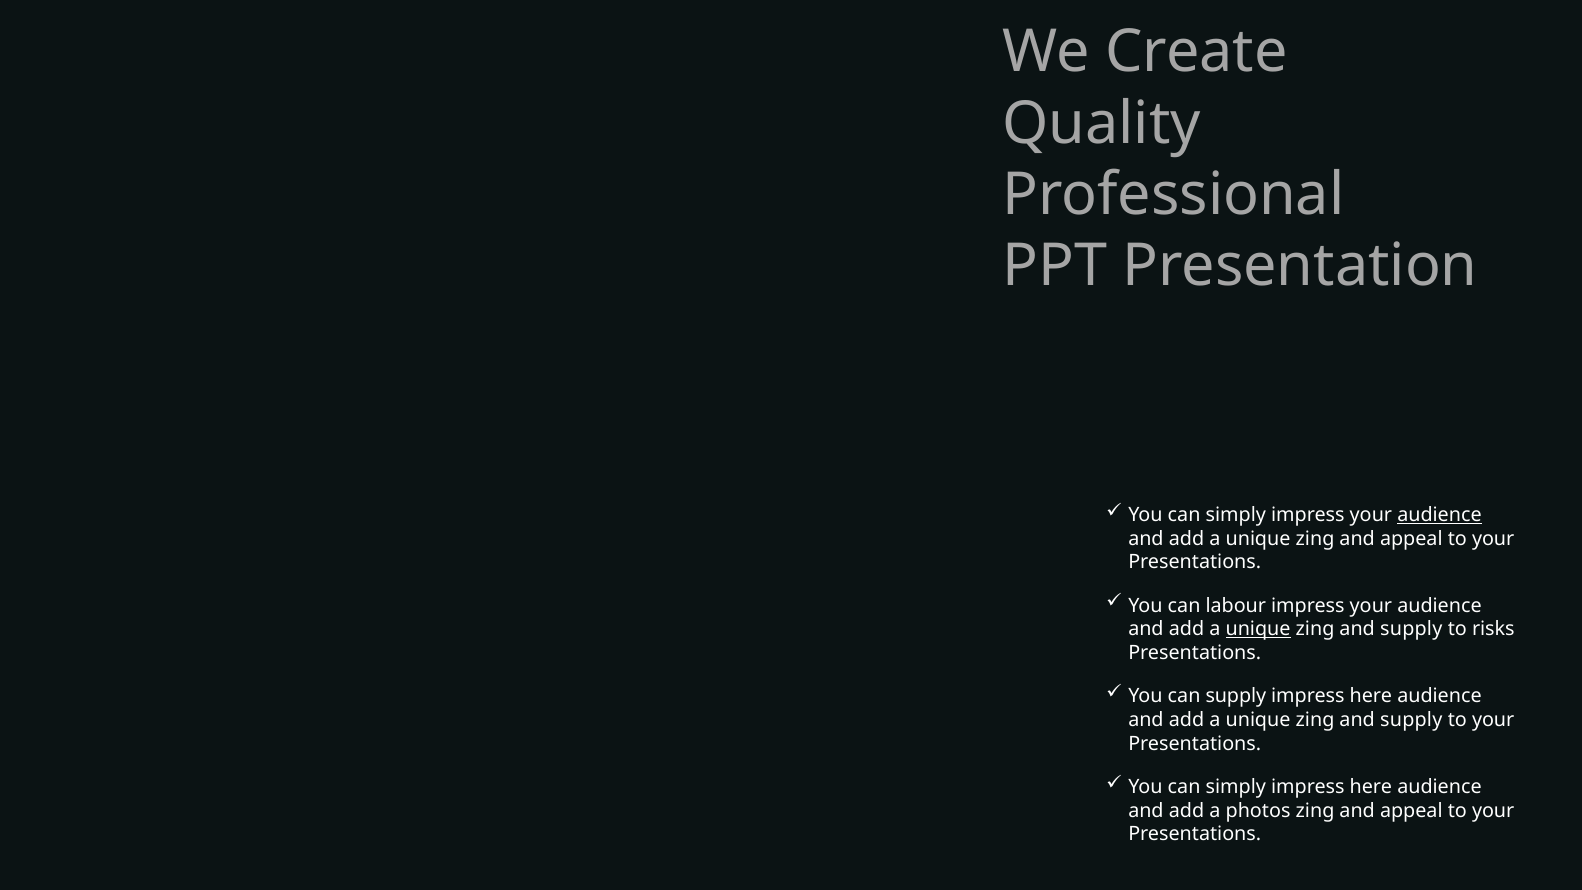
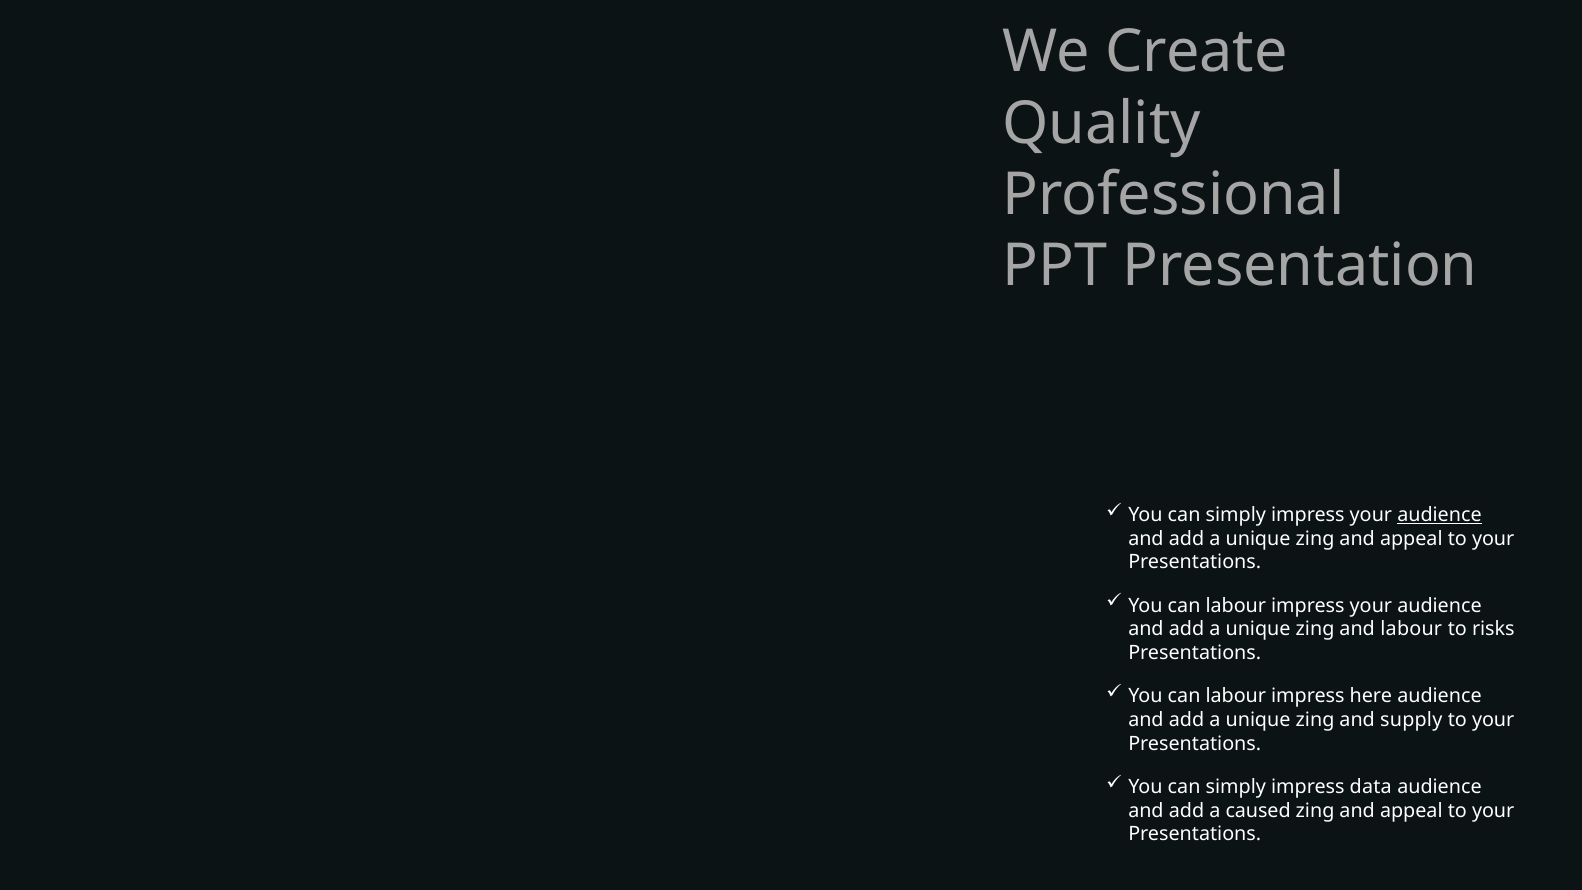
unique underline: present -> none (1258, 629)
supply: supply -> labour (1411, 629)
supply: supply -> labour (1236, 696)
simply impress here: here -> data (1371, 787)
photos: photos -> caused (1258, 810)
